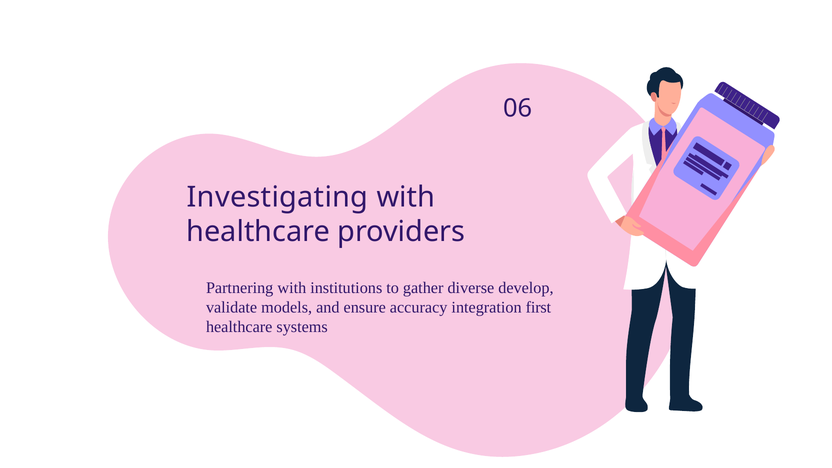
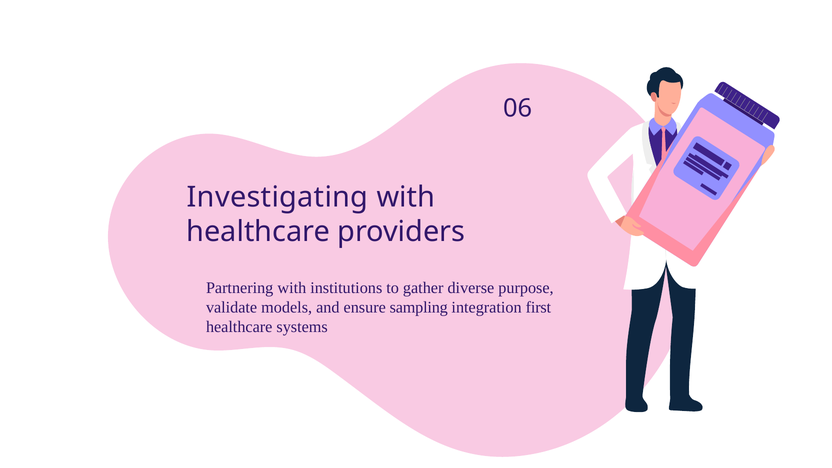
develop: develop -> purpose (526, 288)
accuracy: accuracy -> sampling (419, 307)
